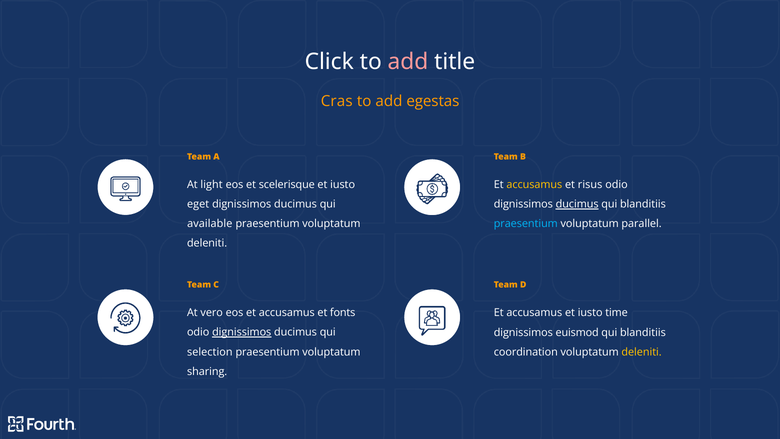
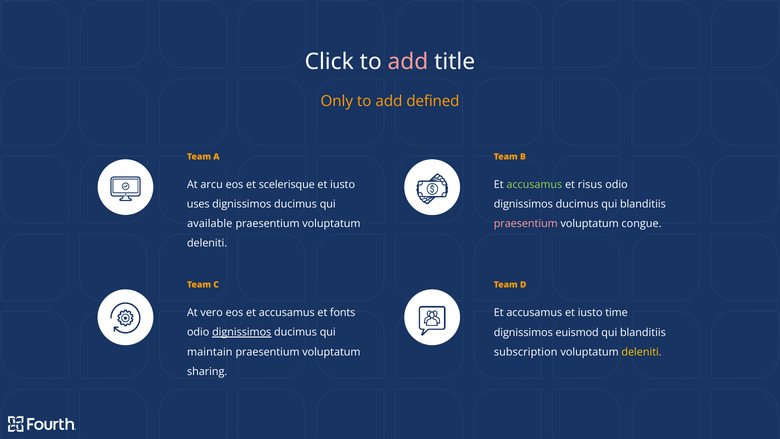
Cras: Cras -> Only (337, 101)
egestas: egestas -> defined (433, 101)
light: light -> arcu (212, 185)
accusamus colour: yellow -> light green (534, 185)
eget: eget -> uses (198, 204)
ducimus underline: present -> none (577, 204)
praesentium colour: light blue -> pink (526, 224)
parallel: parallel -> congue (642, 224)
selection: selection -> maintain (210, 352)
coordination: coordination -> subscription (526, 352)
